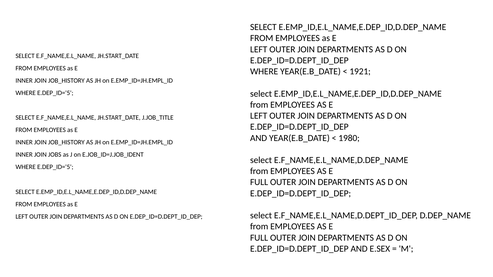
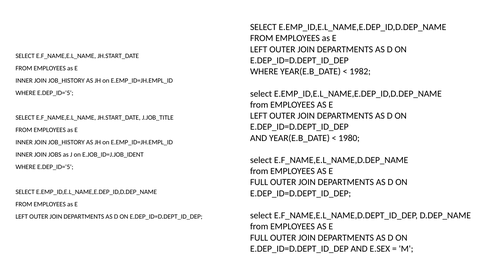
1921: 1921 -> 1982 (360, 72)
